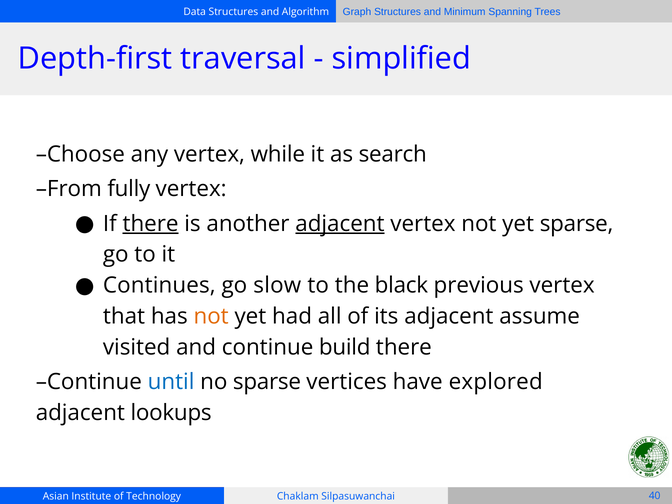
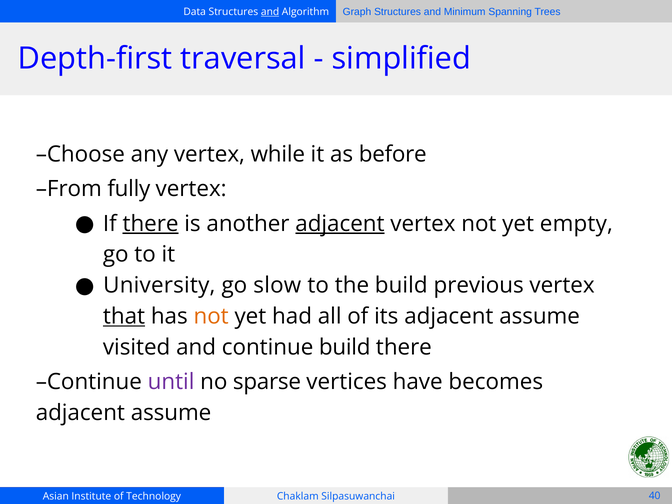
and underline: none -> present (270, 12)
search: search -> before (393, 154)
yet sparse: sparse -> empty (576, 224)
Continues: Continues -> University (159, 285)
the black: black -> build (401, 285)
that underline: none -> present (124, 316)
until colour: blue -> purple (171, 382)
explored: explored -> becomes (496, 382)
lookups: lookups -> assume (171, 413)
